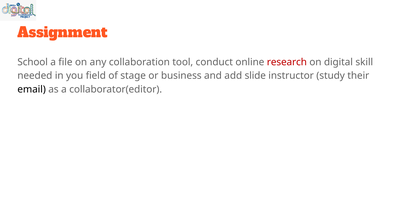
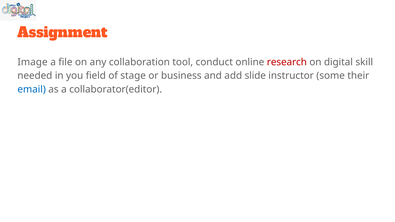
School: School -> Image (33, 62)
study: study -> some (331, 76)
email colour: black -> blue (32, 89)
